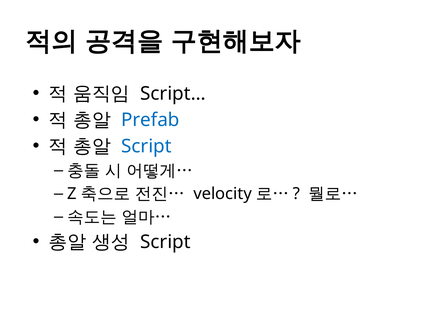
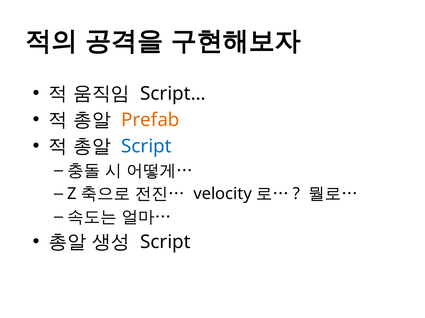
Prefab colour: blue -> orange (150, 120)
